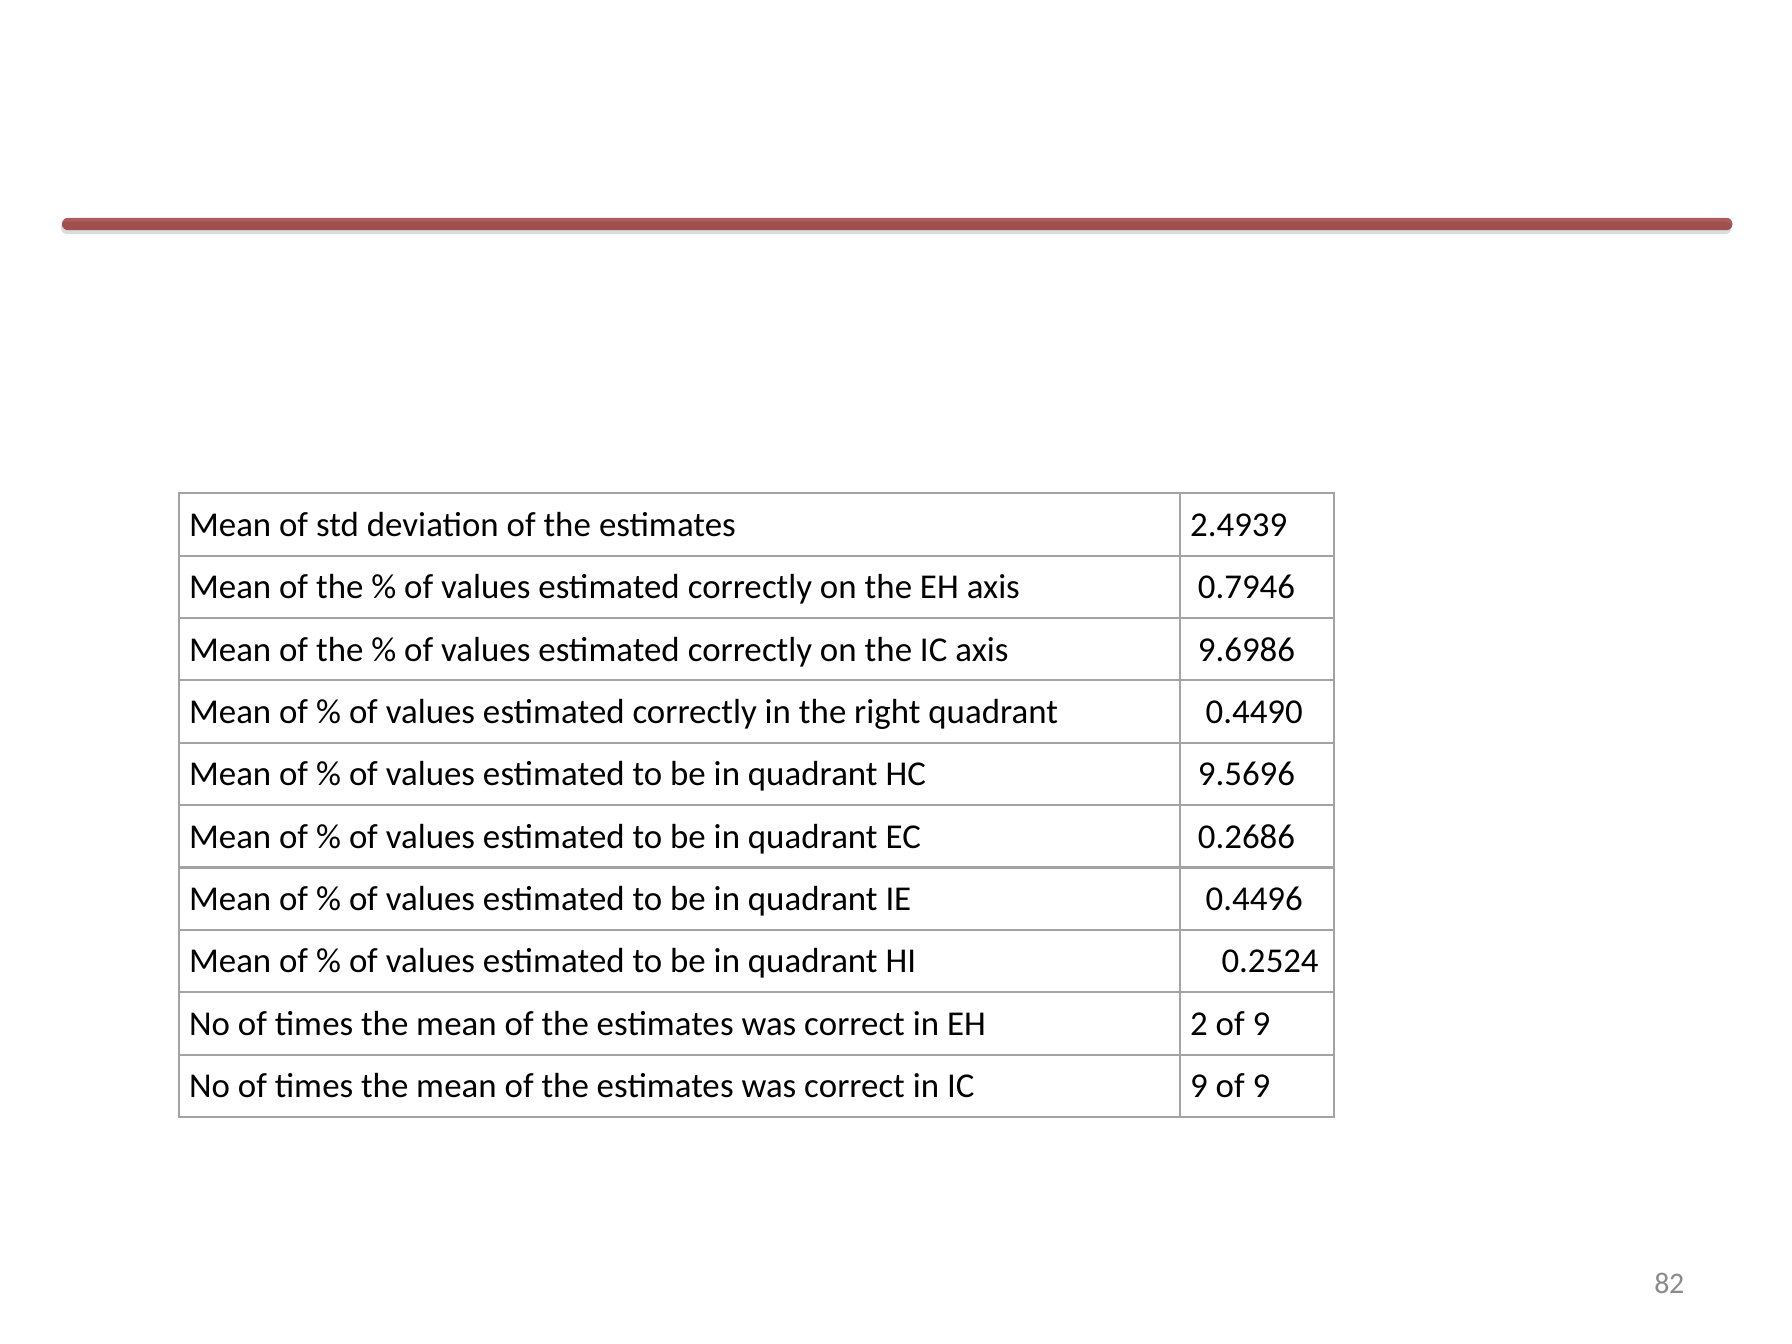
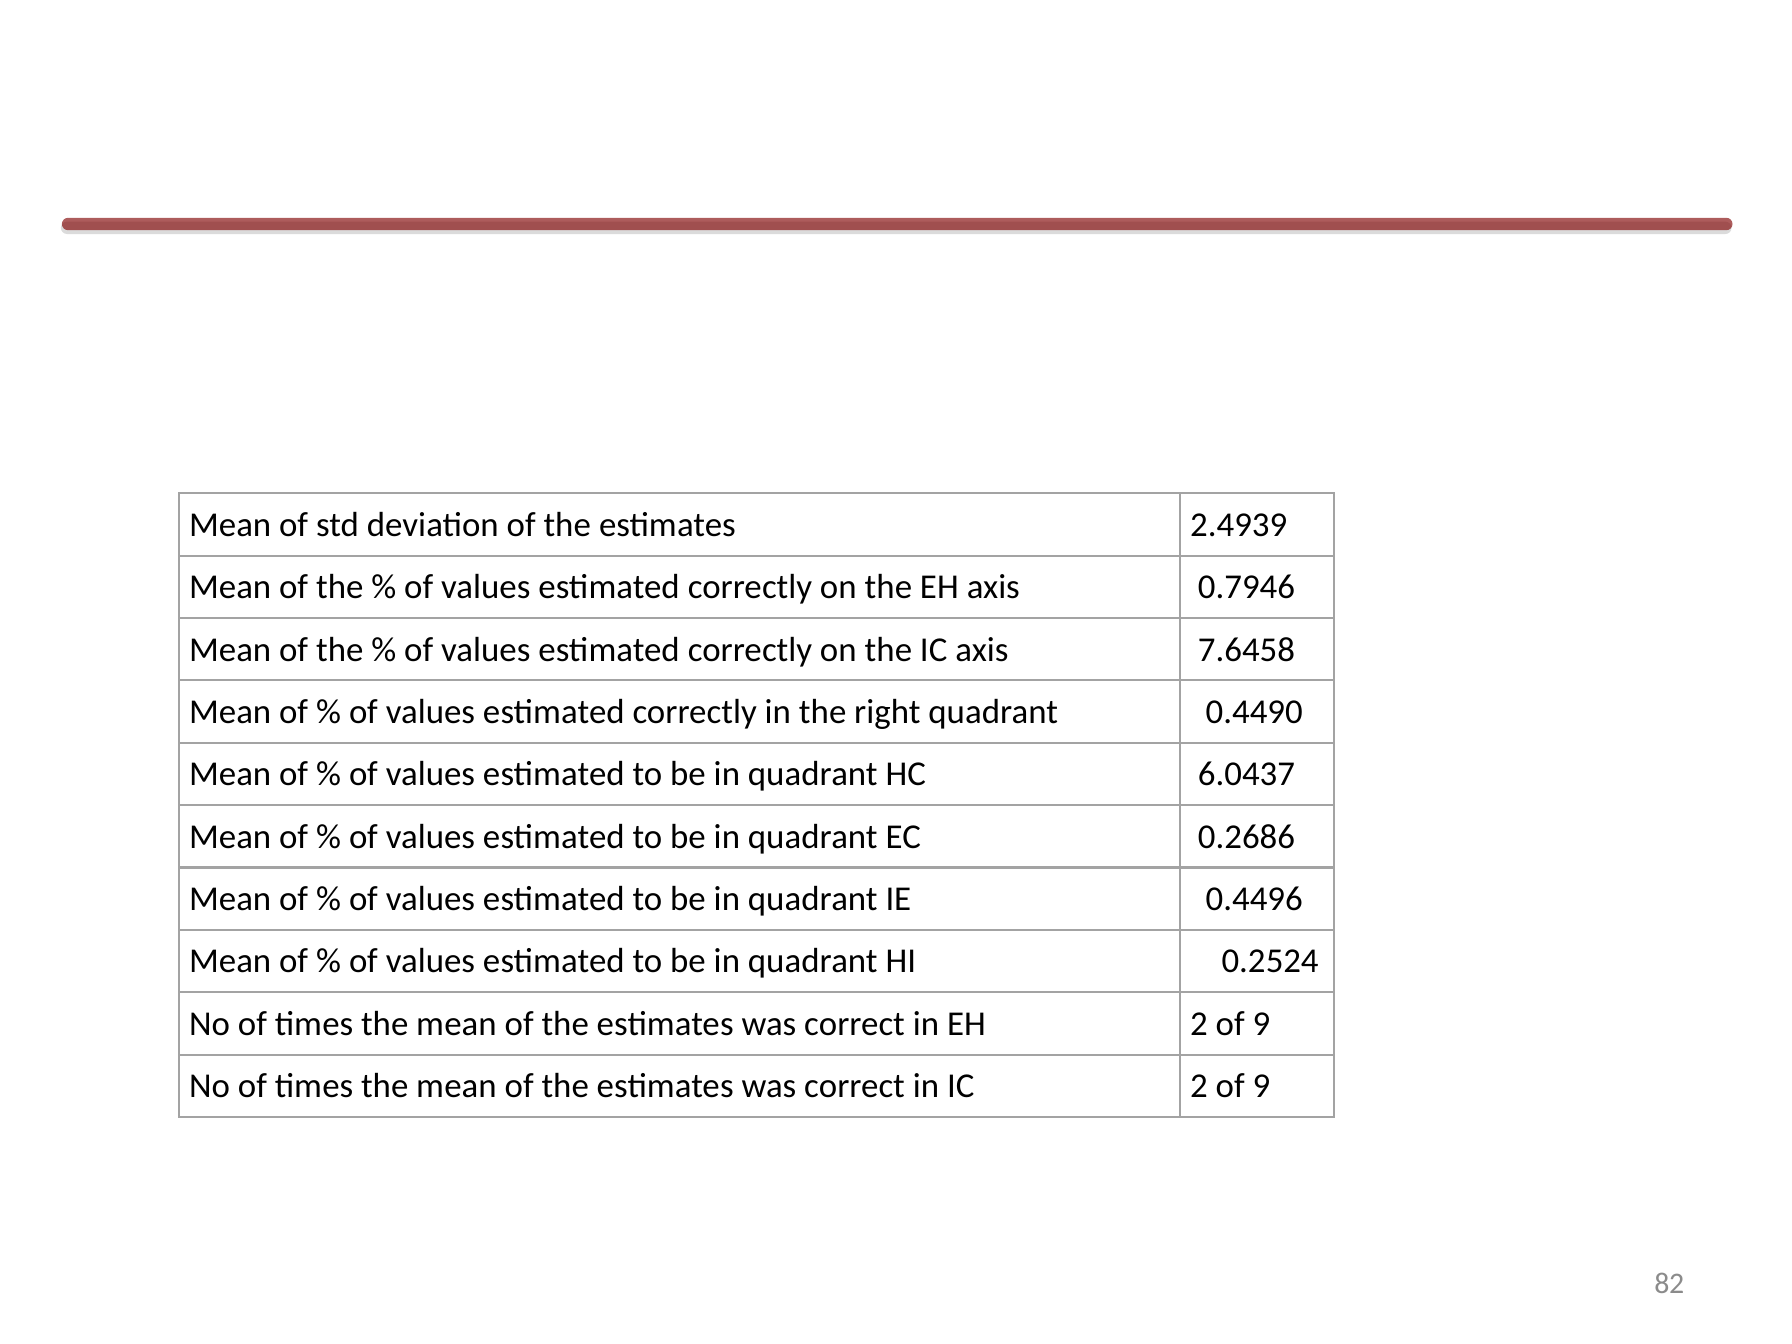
9.6986: 9.6986 -> 7.6458 (1246, 650)
9.5696: 9.5696 -> 6.0437 (1246, 774)
IC 9: 9 -> 2 (1199, 1086)
